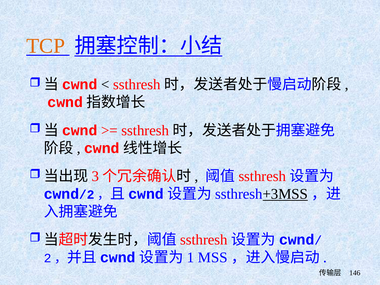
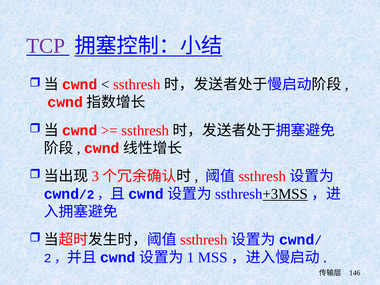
TCP colour: orange -> purple (46, 46)
